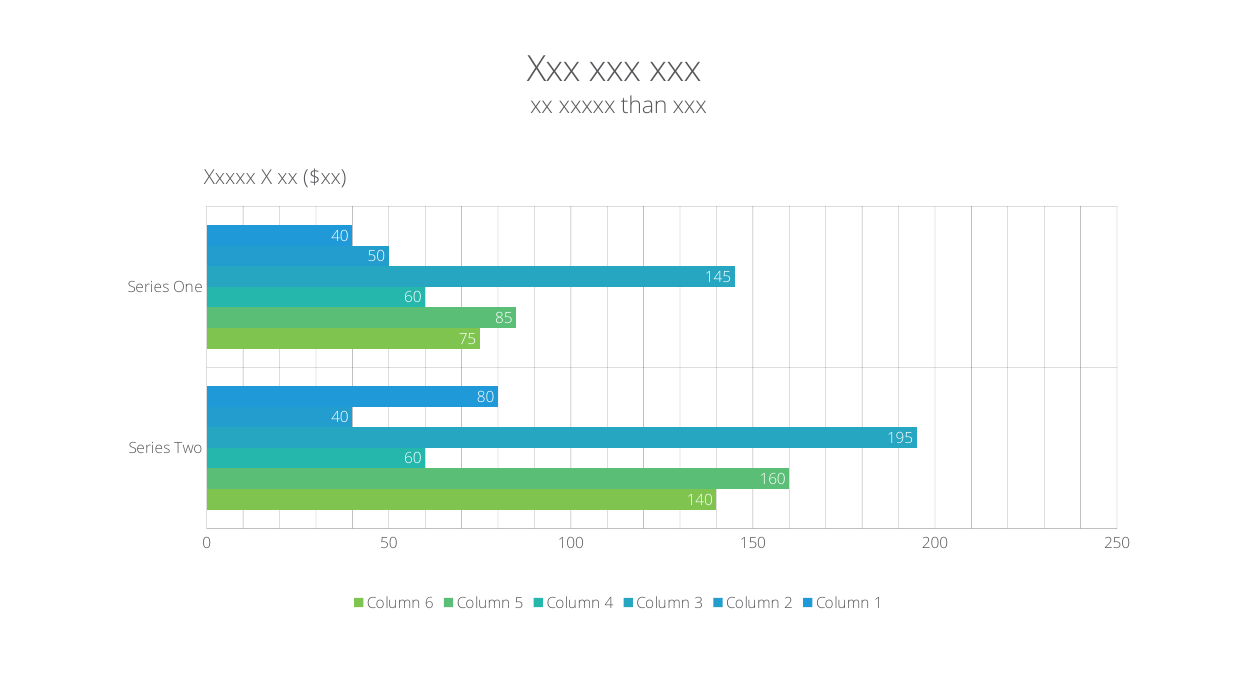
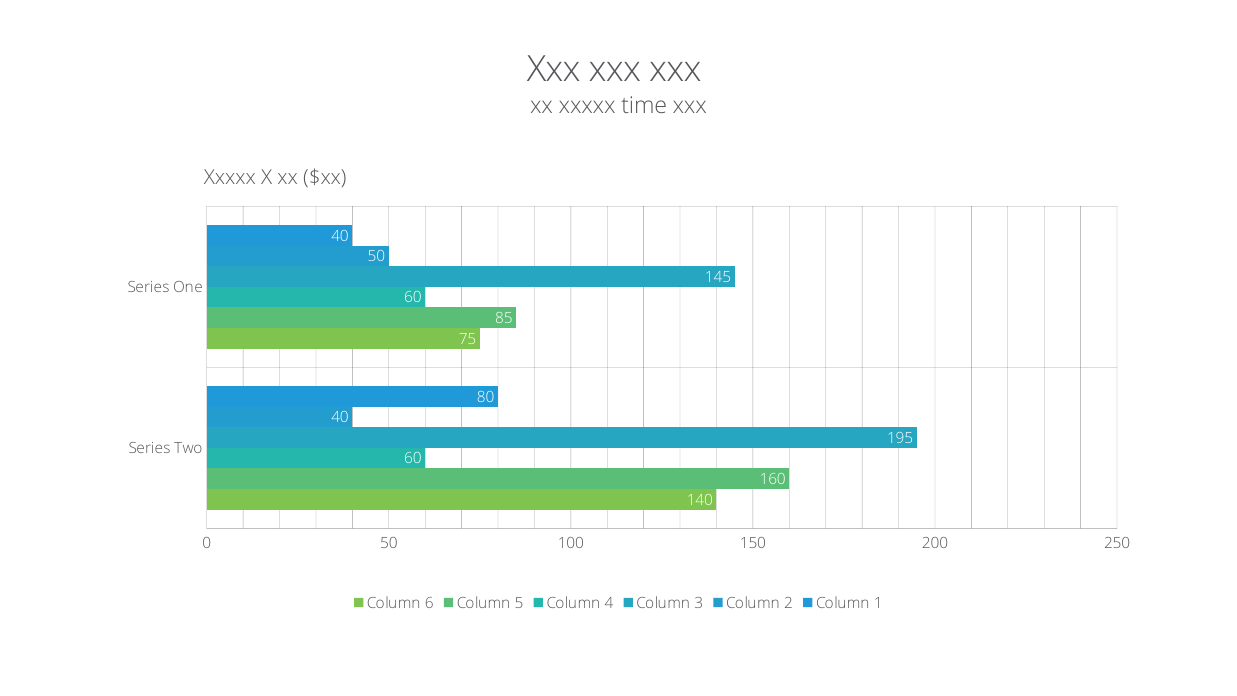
than: than -> time (644, 106)
